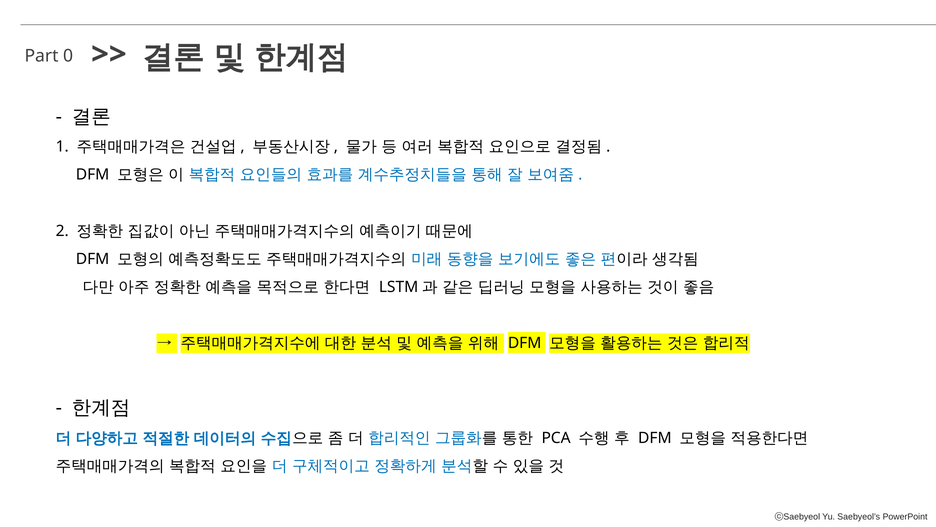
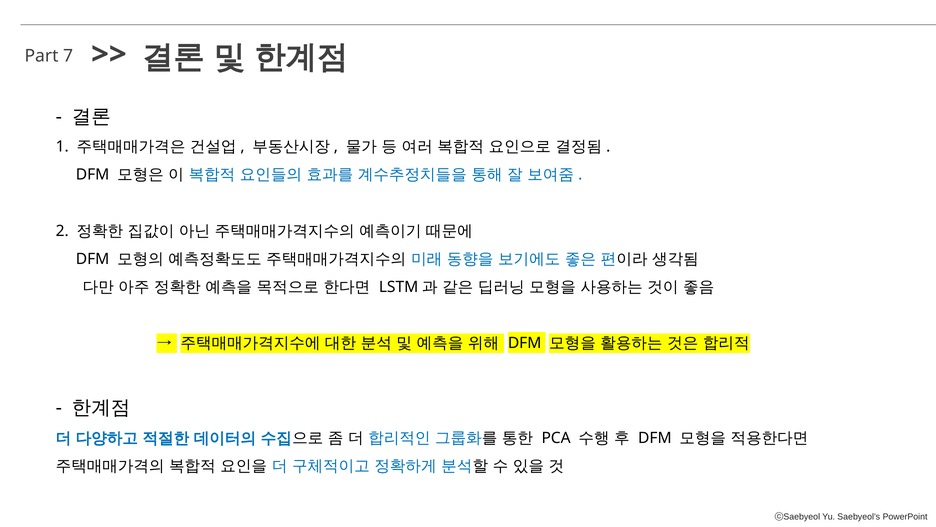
0: 0 -> 7 (68, 56)
